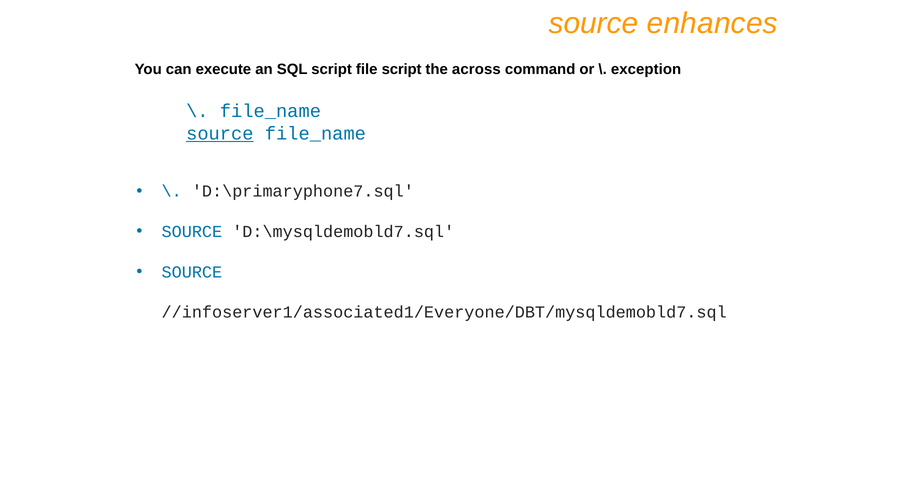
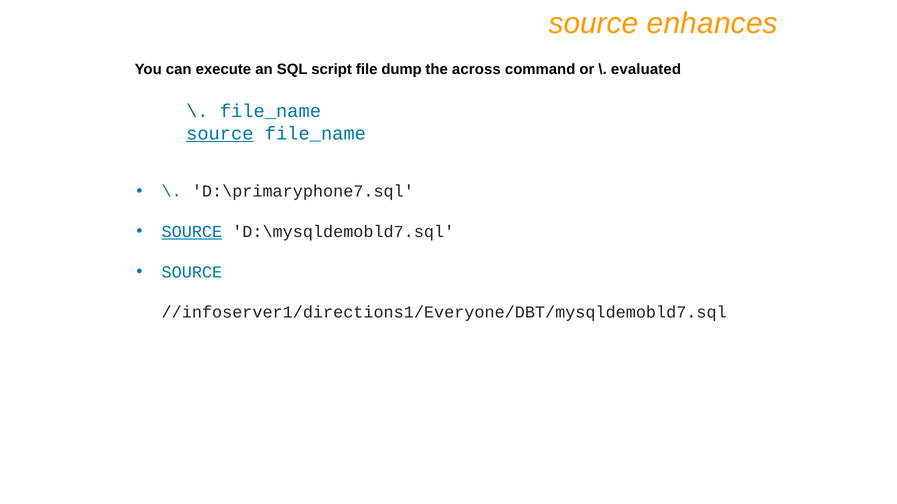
file script: script -> dump (402, 69)
exception: exception -> evaluated (646, 69)
SOURCE underline: none -> present (192, 232)
//infoserver1/associated1/Everyone/DBT/mysqldemobld7.sql: //infoserver1/associated1/Everyone/DBT/mysqldemobld7.sql -> //infoserver1/directions1/Everyone/DBT/mysqldemobld7.sql (444, 313)
